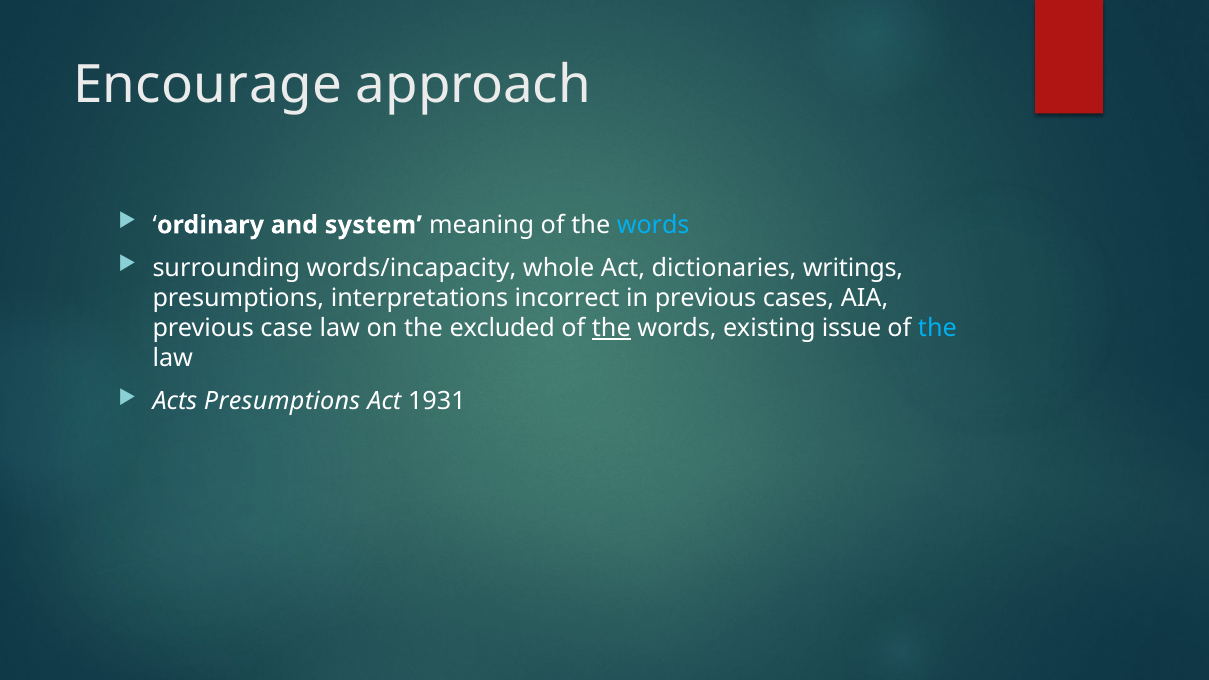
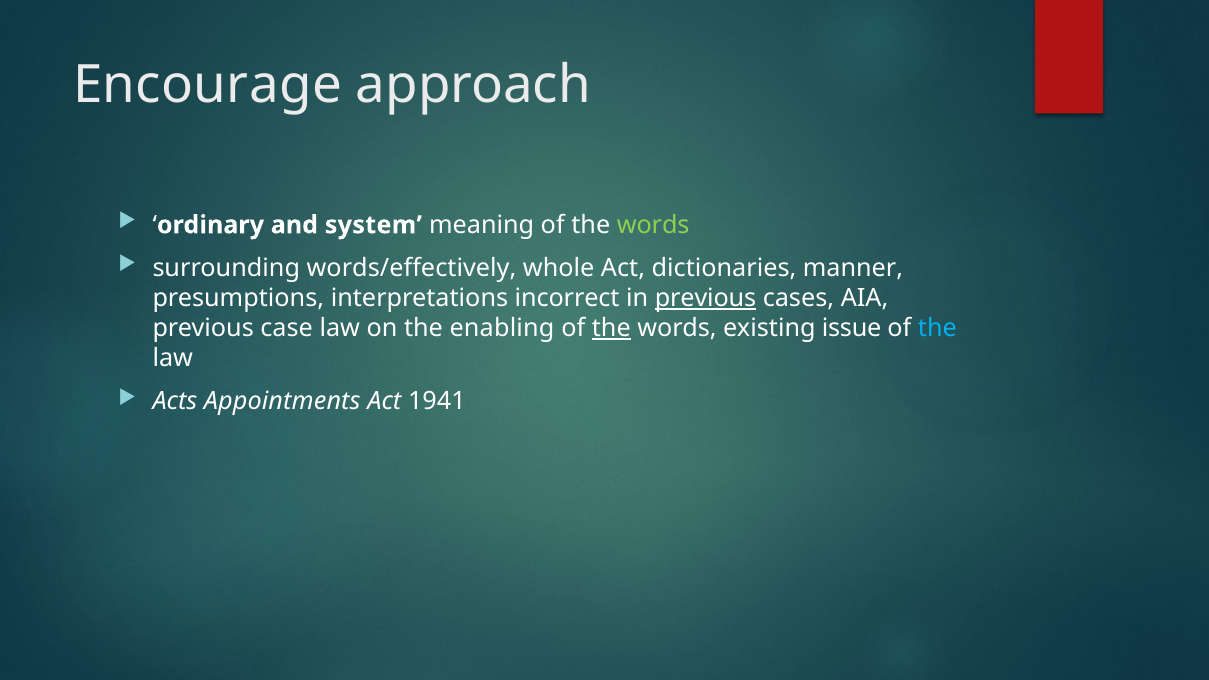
words colour: light blue -> light green (653, 225)
words/incapacity: words/incapacity -> words/effectively (412, 268)
writings: writings -> manner (853, 268)
previous underline: none -> present (706, 298)
excluded: excluded -> enabling (502, 328)
Acts Presumptions: Presumptions -> Appointments (282, 401)
1931: 1931 -> 1941 (437, 401)
